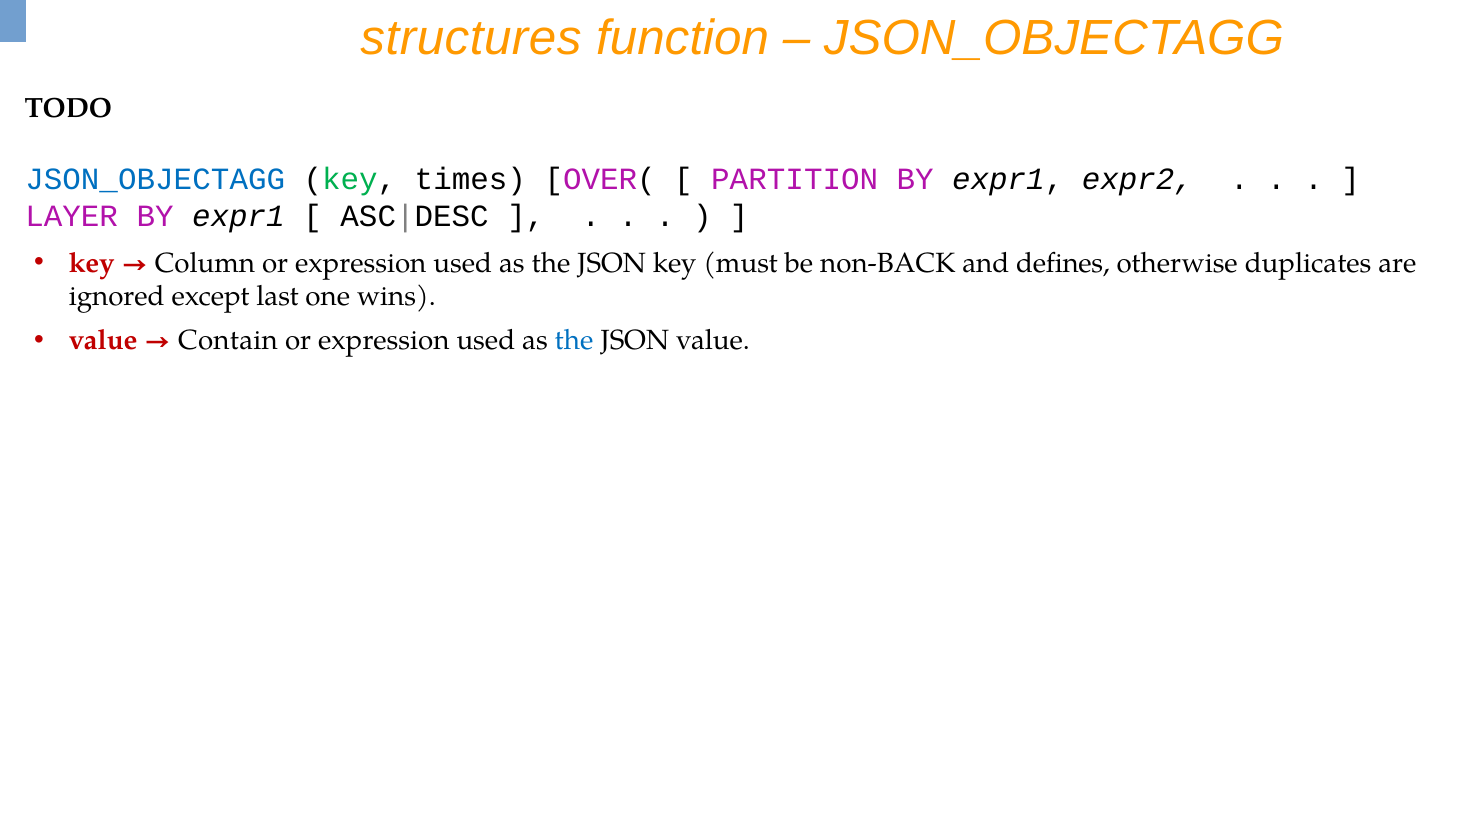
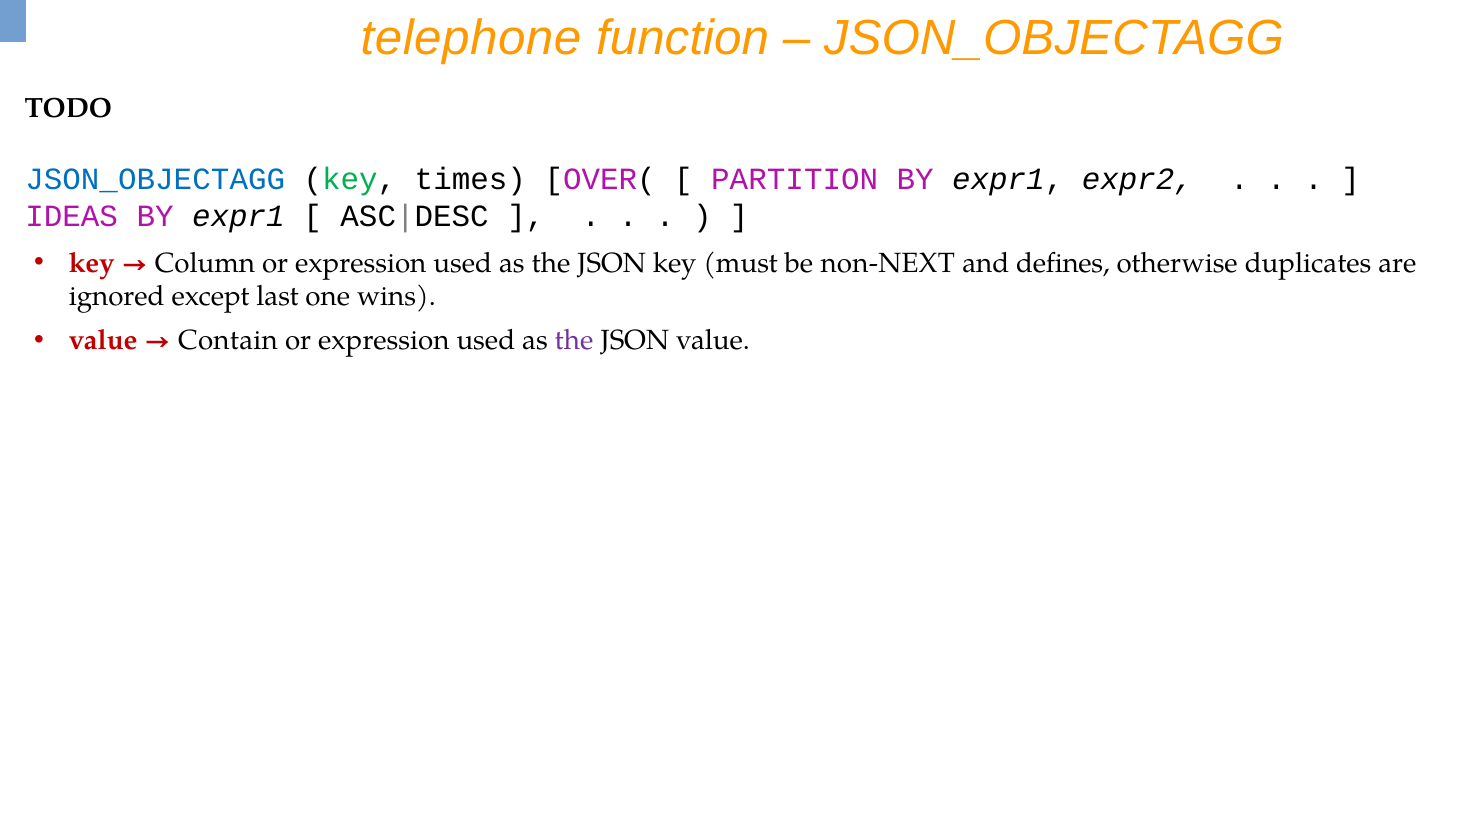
structures: structures -> telephone (471, 39)
LAYER: LAYER -> IDEAS (72, 216)
non-BACK: non-BACK -> non-NEXT (888, 263)
the colour: blue -> purple (574, 341)
